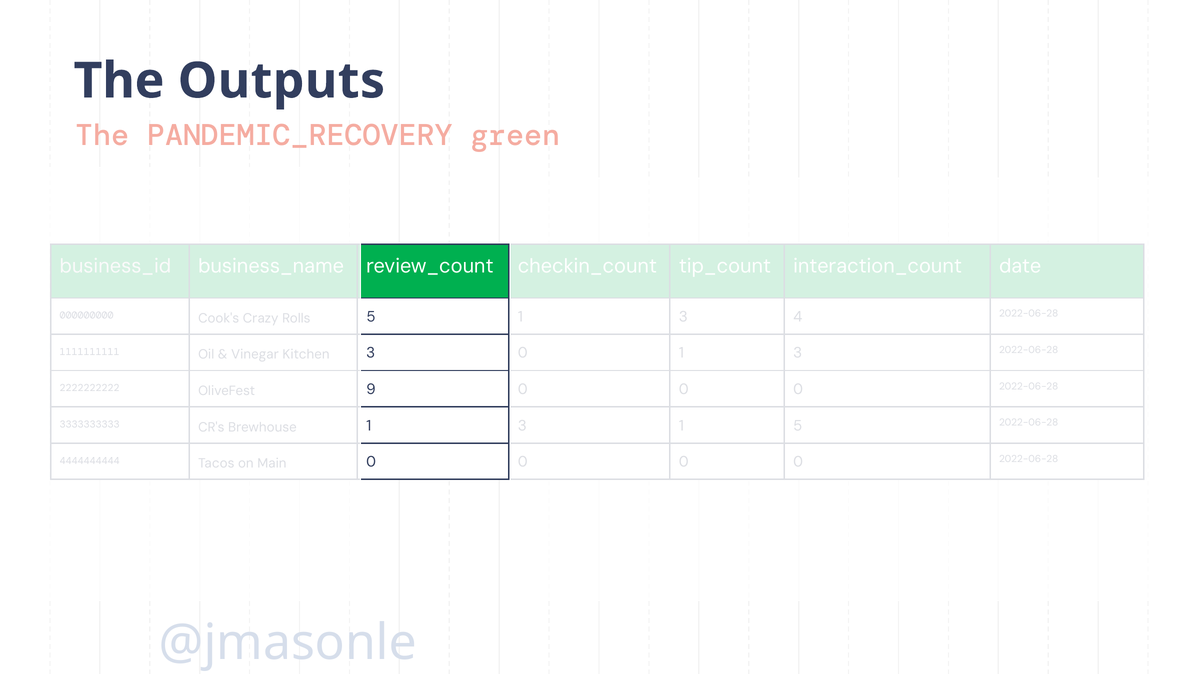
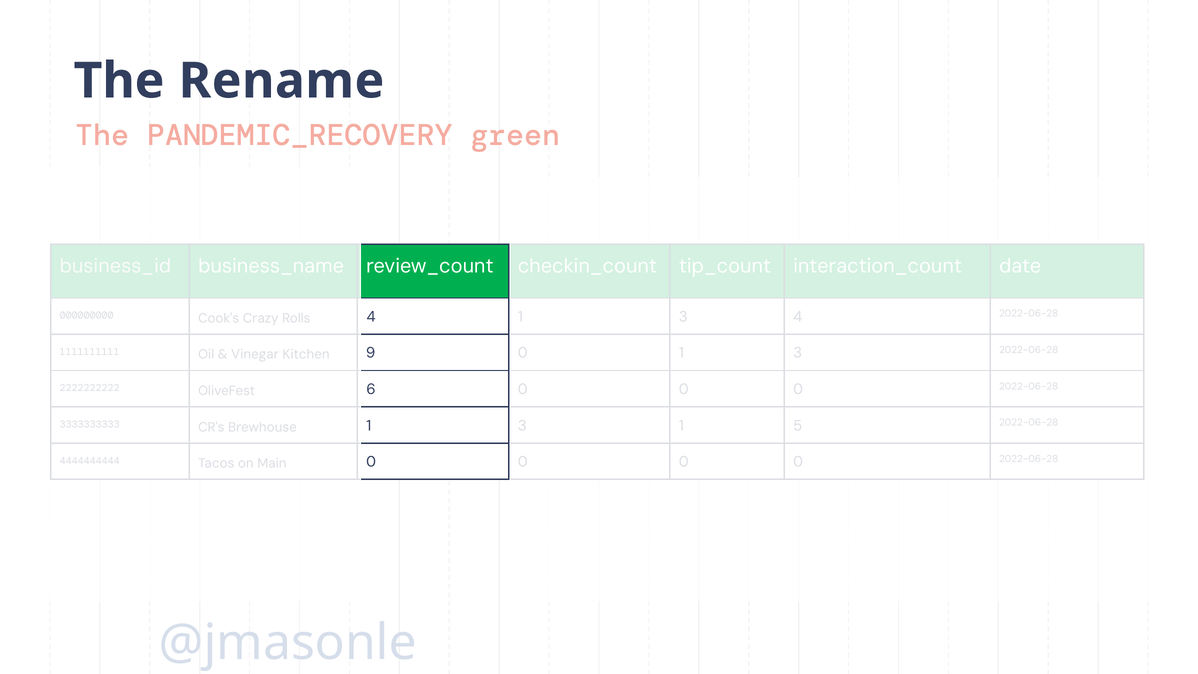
Outputs: Outputs -> Rename (281, 81)
5: 5 -> 4 (371, 317)
3: 3 -> 9 (371, 353)
9: 9 -> 6 (371, 389)
